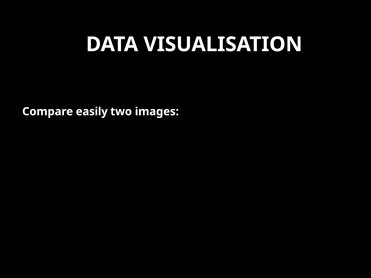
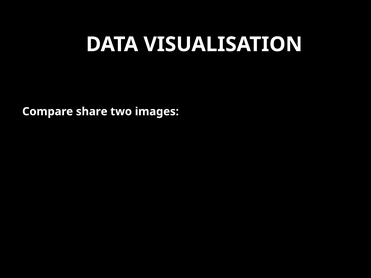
easily: easily -> share (92, 112)
